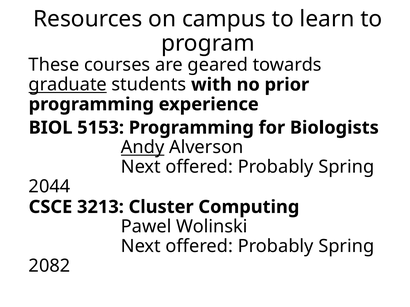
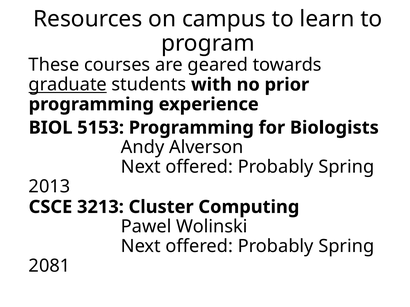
Andy underline: present -> none (143, 148)
2044: 2044 -> 2013 (49, 187)
2082: 2082 -> 2081 (49, 266)
